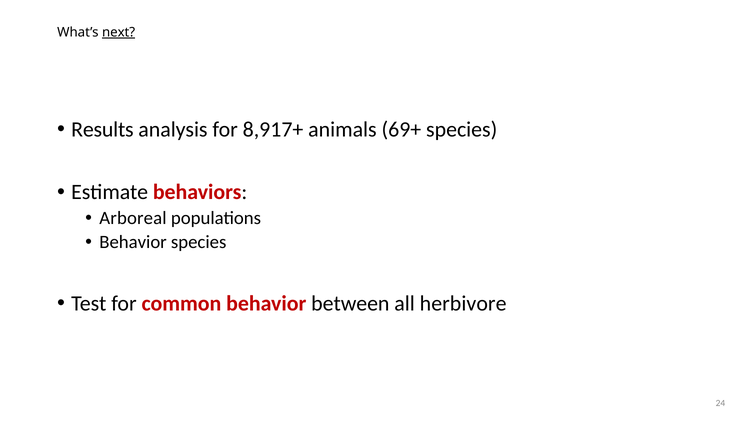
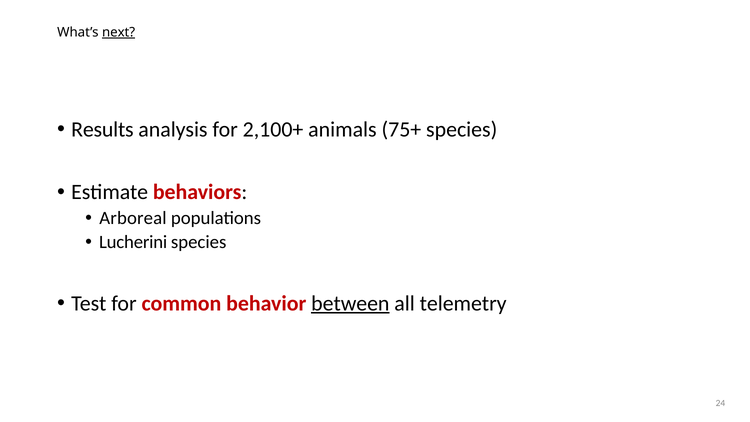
8,917+: 8,917+ -> 2,100+ (273, 129)
69+: 69+ -> 75+ (401, 129)
Behavior: Behavior -> Lucherini (133, 242)
between underline: none -> present (350, 303)
herbivore: herbivore -> telemetry (463, 303)
